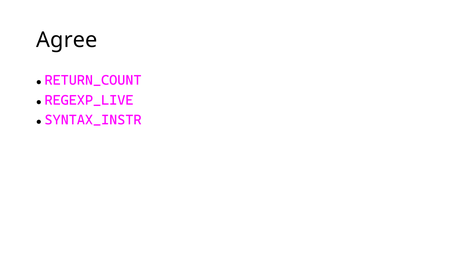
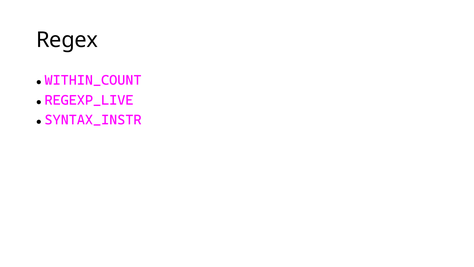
Agree: Agree -> Regex (67, 40)
RETURN_COUNT: RETURN_COUNT -> WITHIN_COUNT (93, 80)
